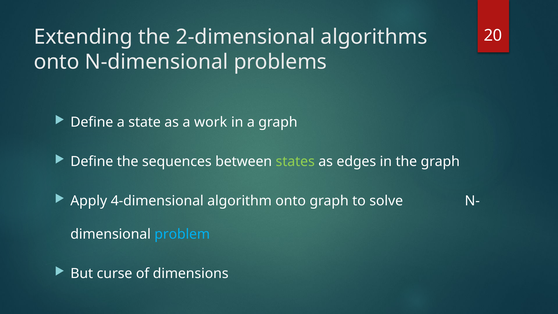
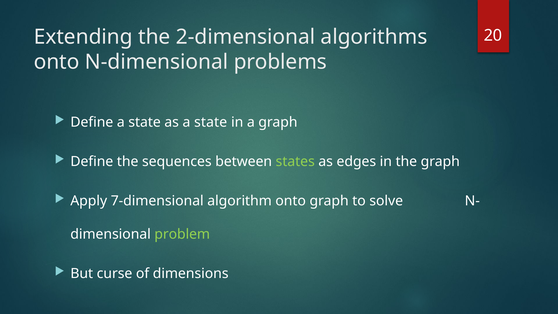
as a work: work -> state (211, 122)
4-dimensional: 4-dimensional -> 7-dimensional (157, 201)
problem colour: light blue -> light green (182, 234)
